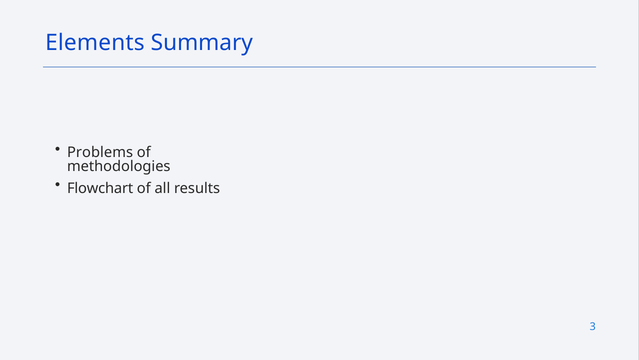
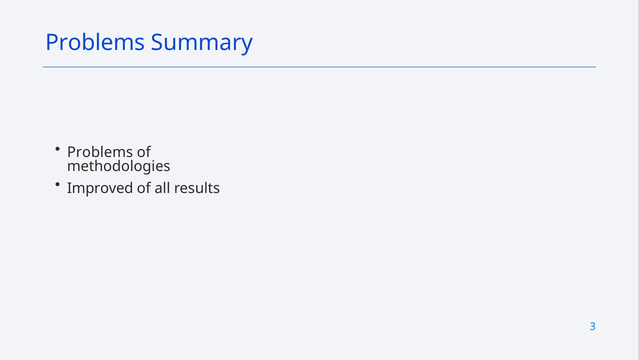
Elements: Elements -> Problems (95, 43)
Flowchart: Flowchart -> Improved (100, 188)
